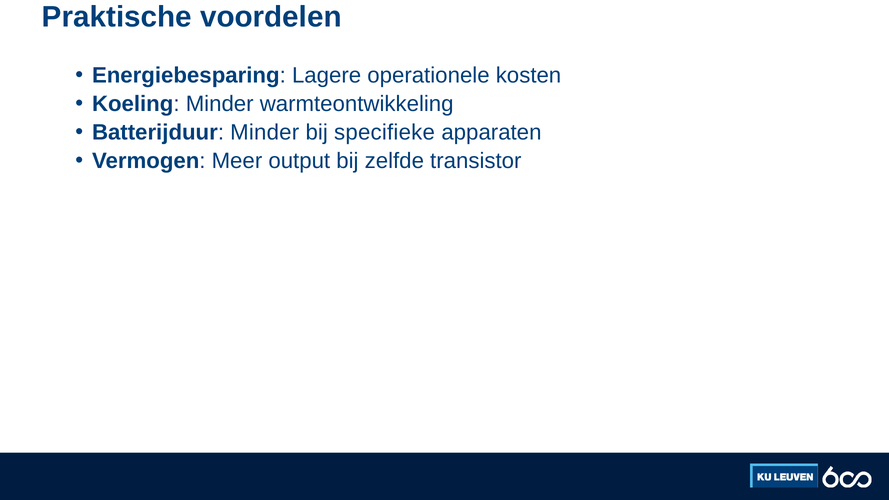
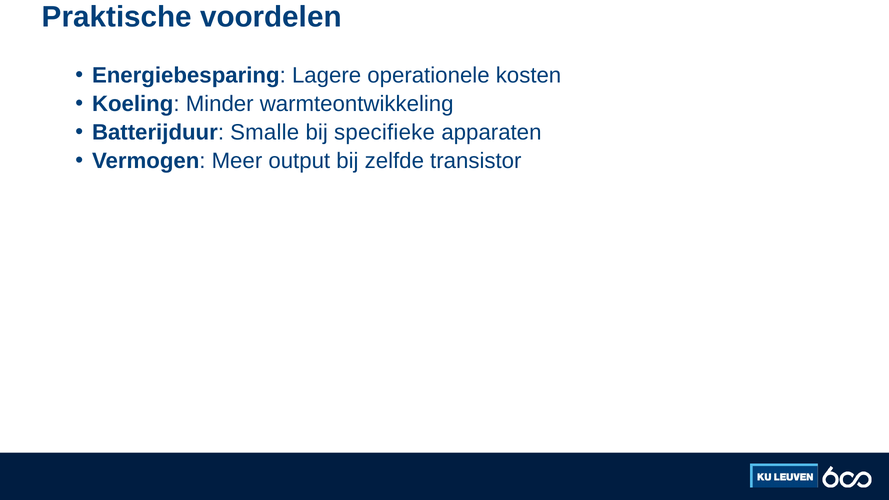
Batterijduur Minder: Minder -> Smalle (265, 132)
